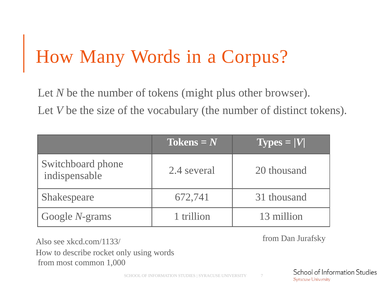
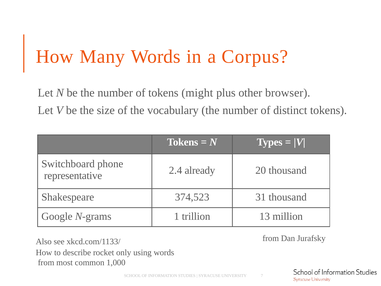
several: several -> already (200, 170)
indispensable: indispensable -> representative (73, 176)
672,741: 672,741 -> 374,523 (192, 197)
